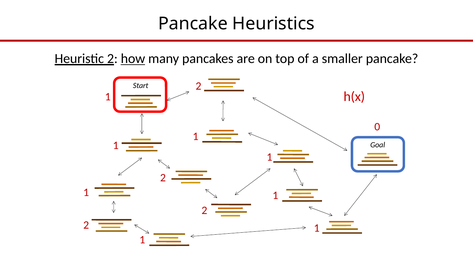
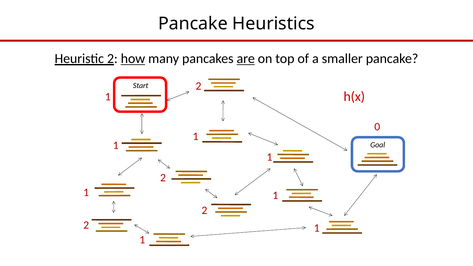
are underline: none -> present (246, 59)
